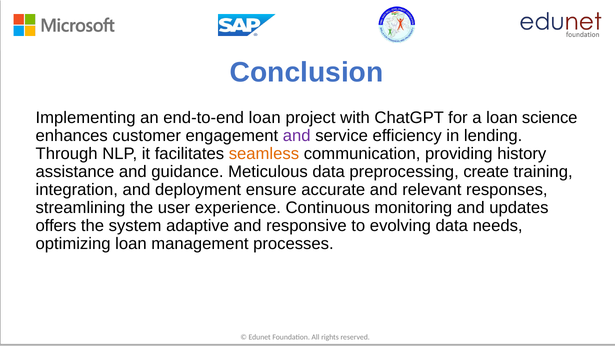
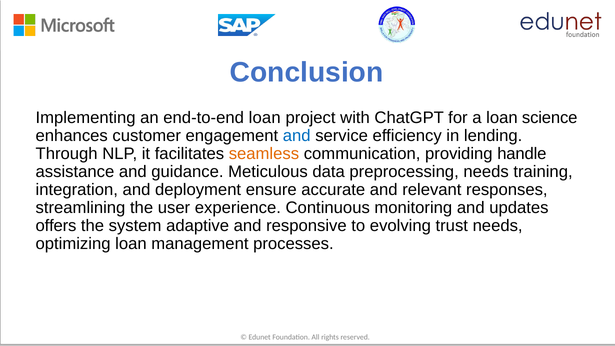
and colour: purple -> blue (297, 136)
history: history -> handle (522, 154)
preprocessing create: create -> needs (486, 172)
evolving data: data -> trust (452, 226)
